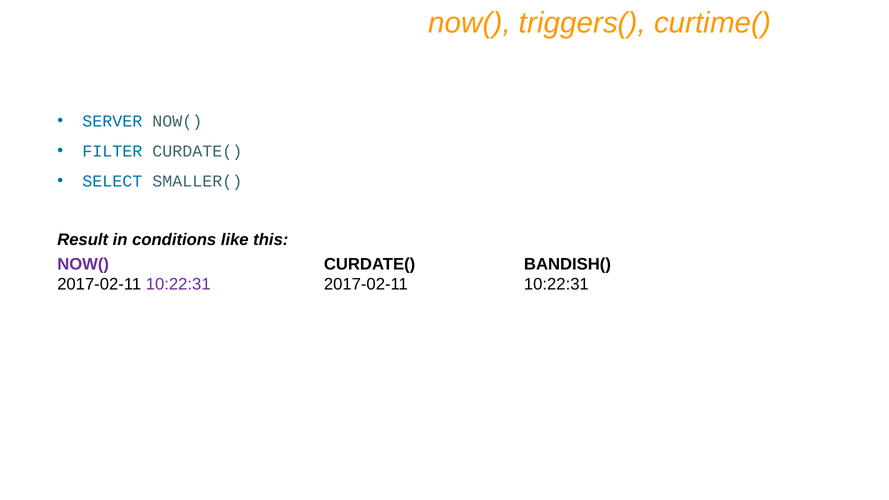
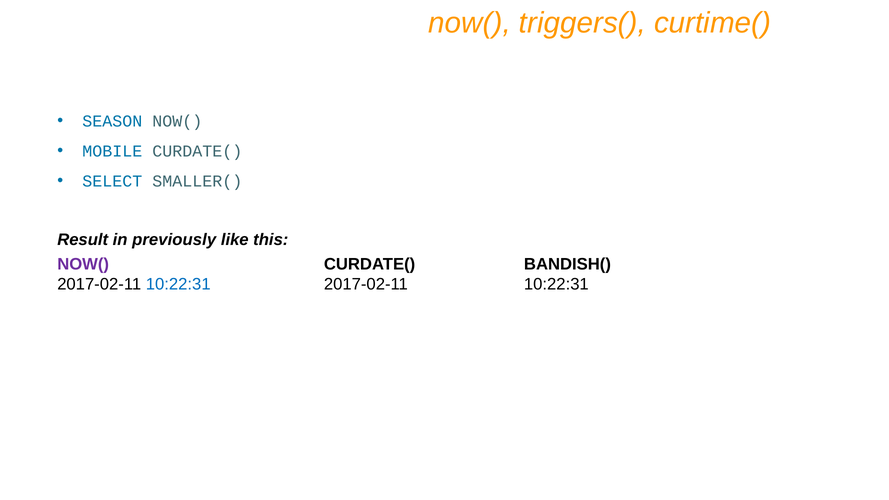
SERVER: SERVER -> SEASON (112, 121)
FILTER: FILTER -> MOBILE (112, 151)
conditions: conditions -> previously (174, 240)
10:22:31 colour: purple -> blue (178, 284)
